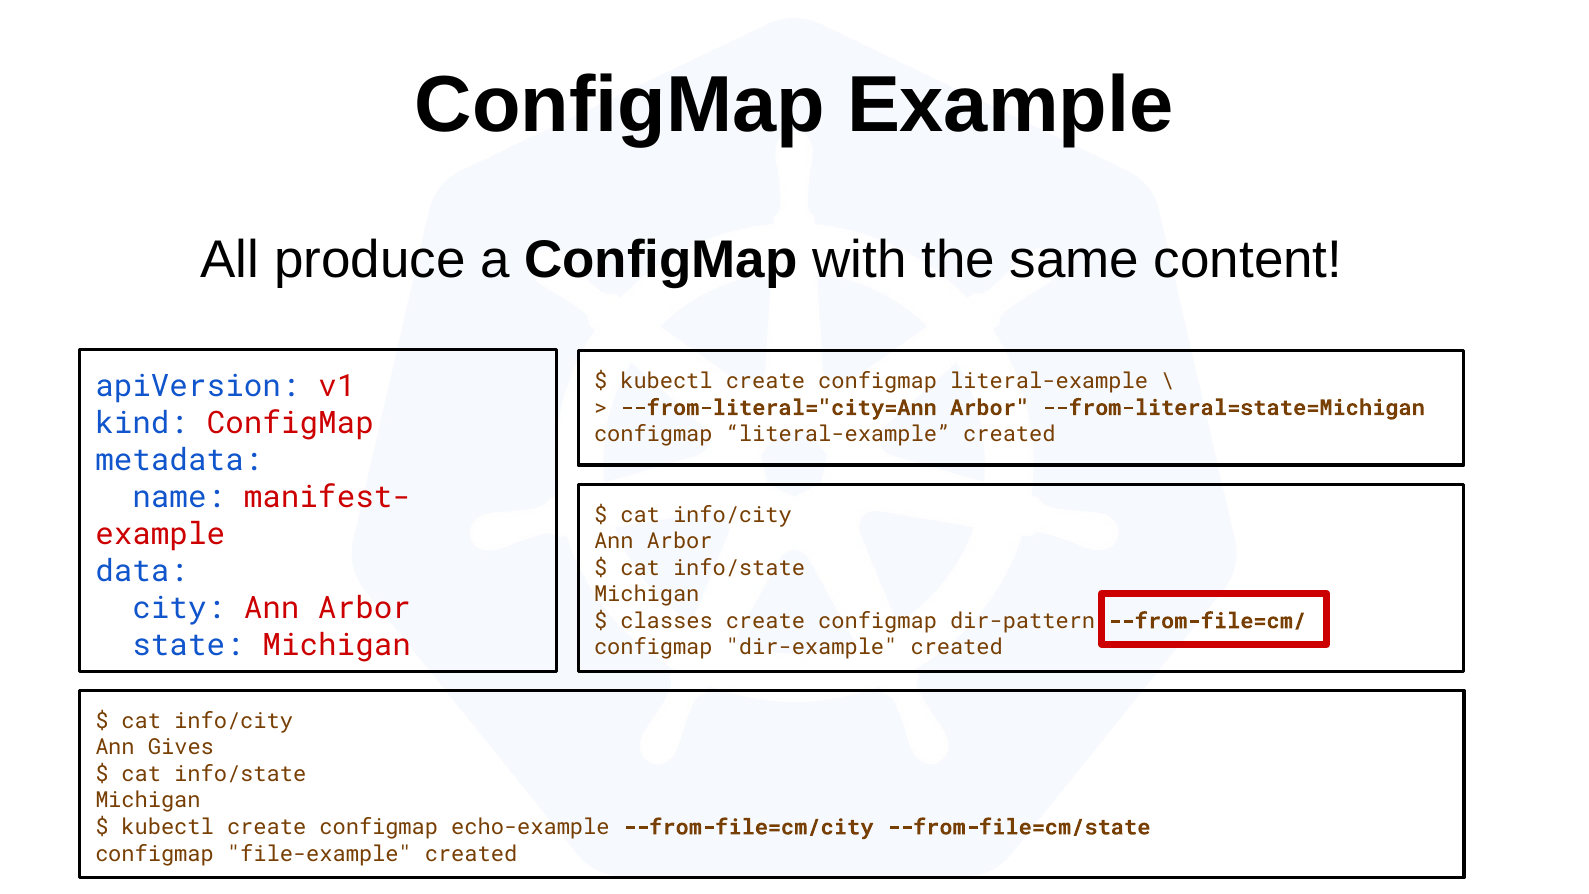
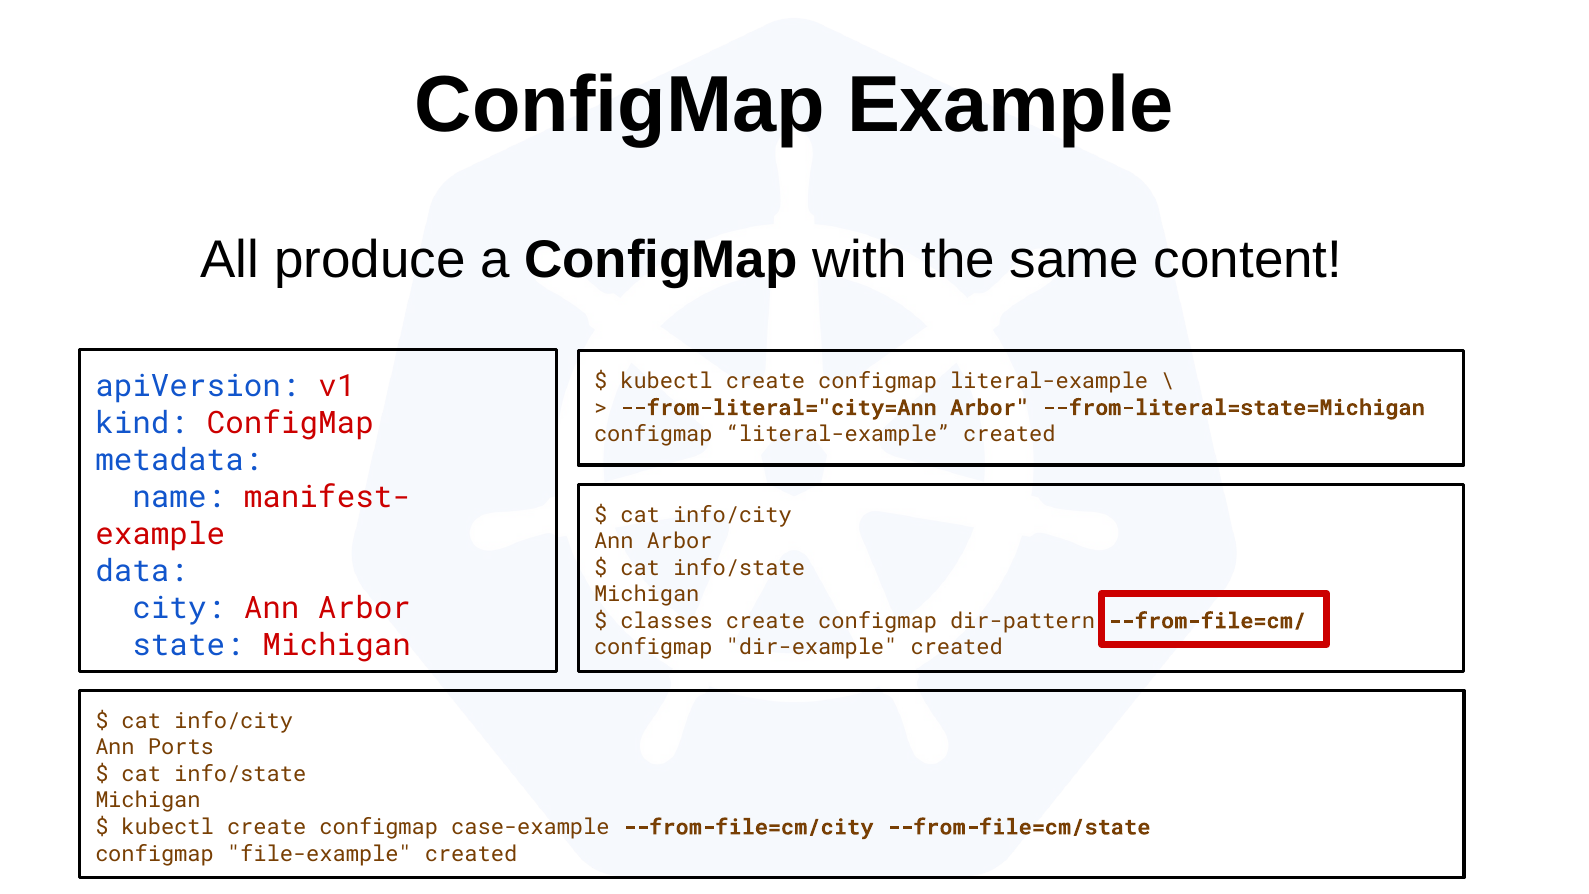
Gives: Gives -> Ports (181, 747)
echo-example: echo-example -> case-example (530, 827)
